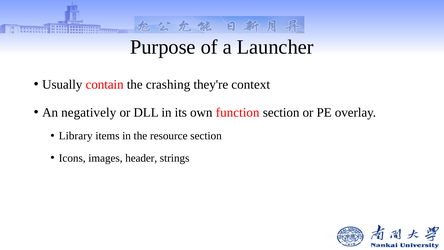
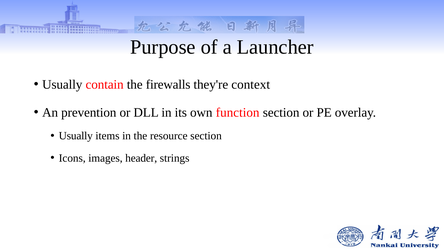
crashing: crashing -> firewalls (168, 85)
negatively: negatively -> prevention (89, 113)
Library: Library -> Usually (76, 136)
